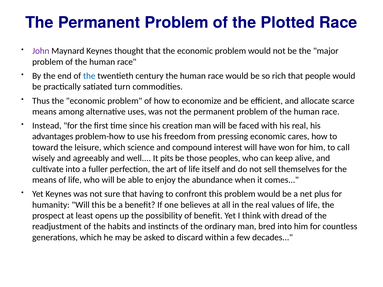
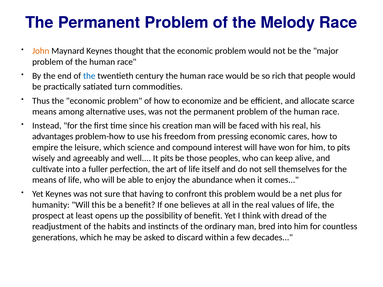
Plotted: Plotted -> Melody (288, 23)
John colour: purple -> orange (41, 51)
toward: toward -> empire (45, 147)
to call: call -> pits (344, 147)
